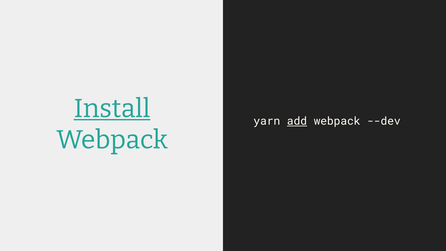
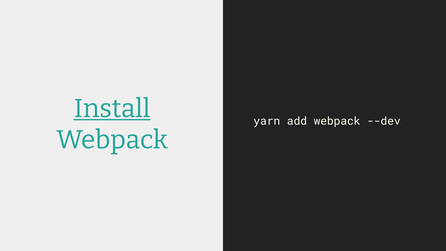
add underline: present -> none (297, 121)
